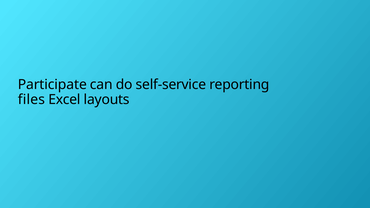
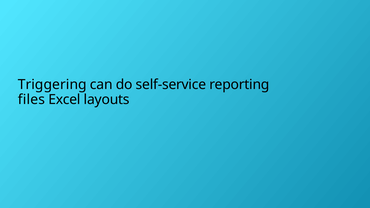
Participate: Participate -> Triggering (52, 85)
